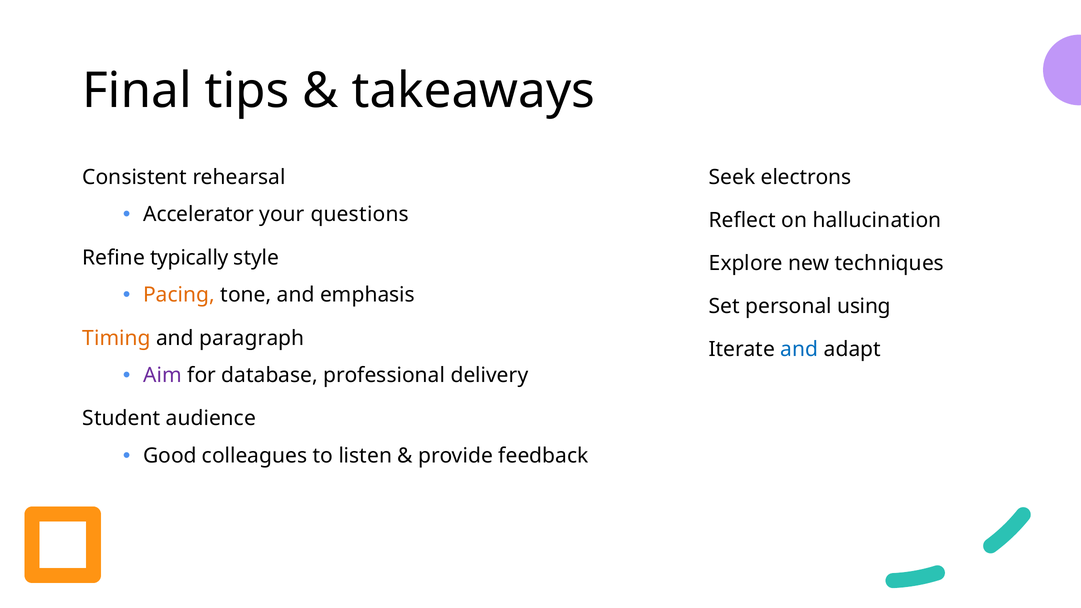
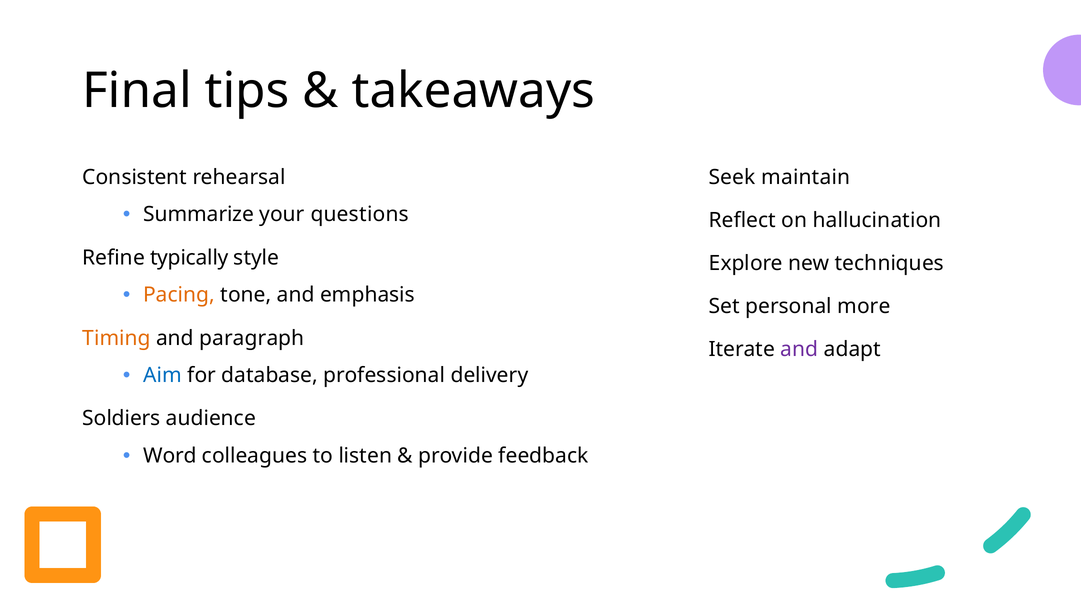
electrons: electrons -> maintain (806, 177)
Accelerator: Accelerator -> Summarize (199, 215)
using: using -> more (864, 306)
and colour: blue -> purple (799, 349)
Aim colour: purple -> blue (162, 376)
Student: Student -> Soldiers (121, 419)
Good: Good -> Word (170, 456)
